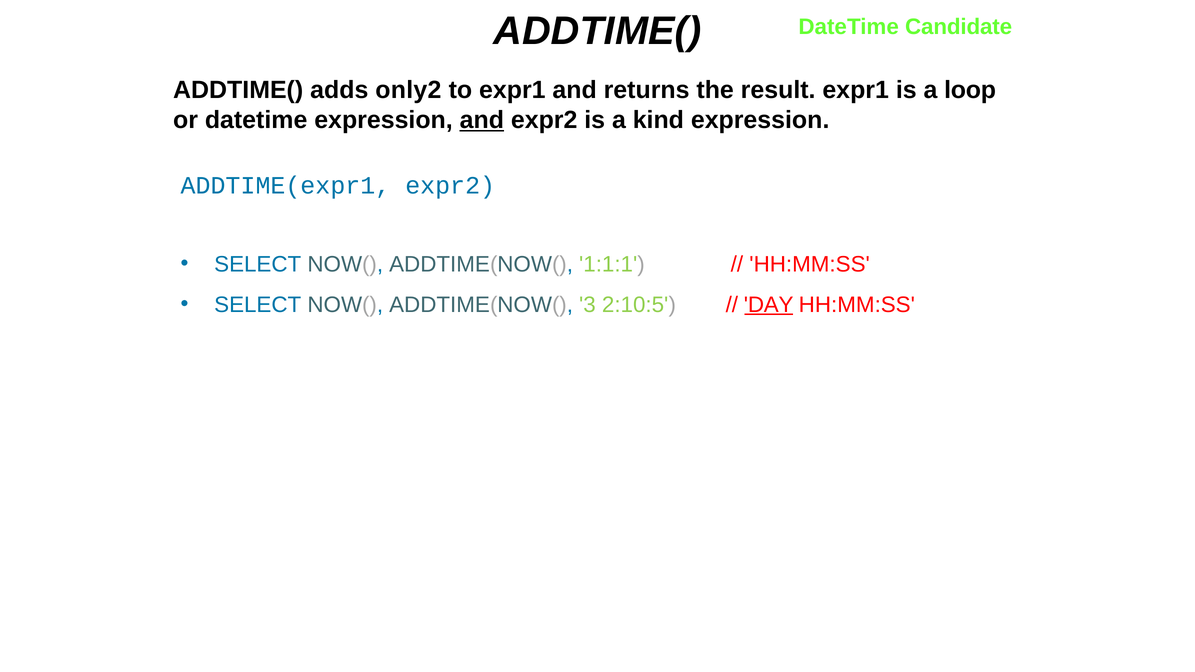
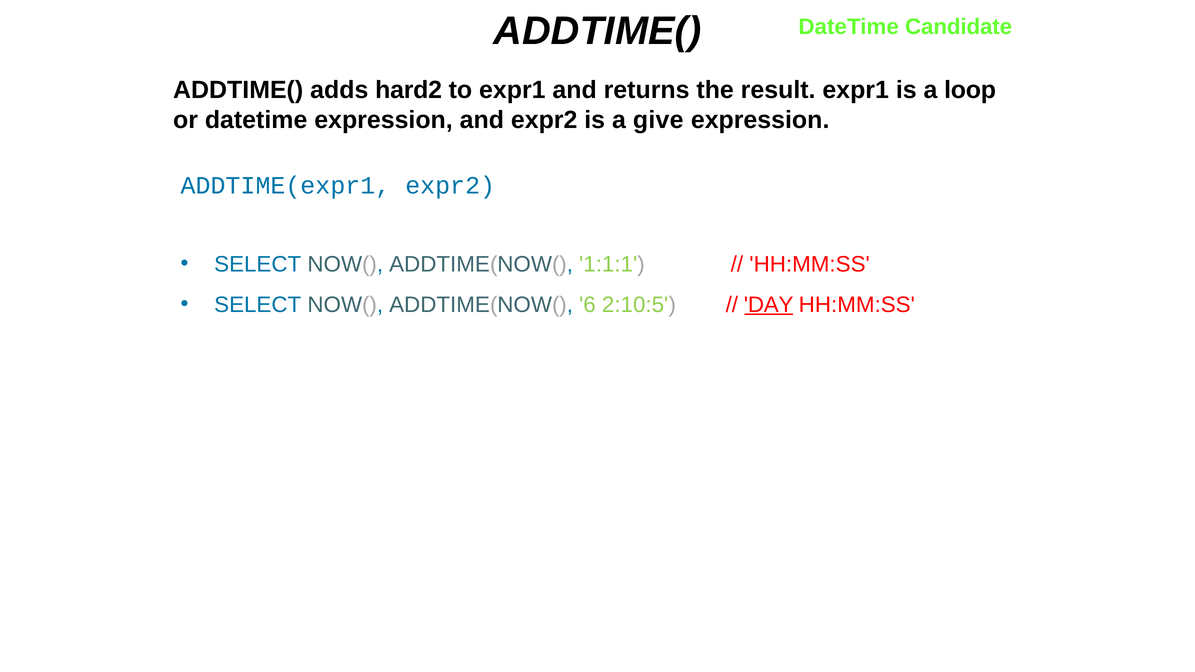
only2: only2 -> hard2 (409, 90)
and underline: present -> none (482, 120)
kind: kind -> give (658, 120)
3: 3 -> 6 (587, 305)
